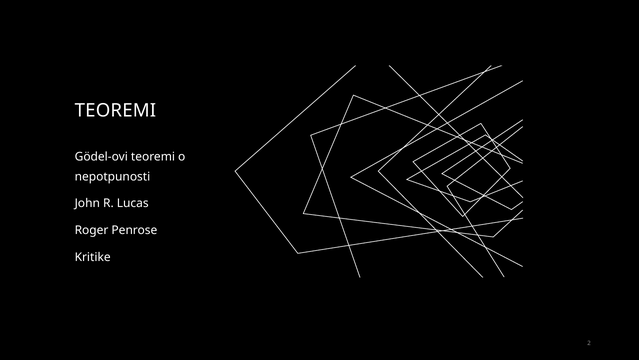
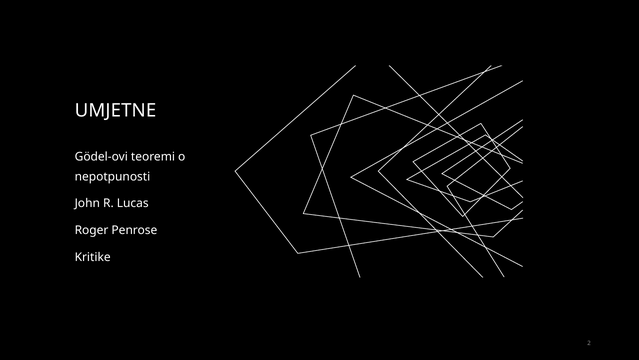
TEOREMI: TEOREMI -> UMJETNE (115, 110)
